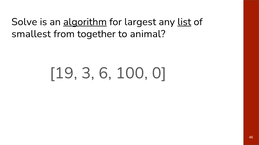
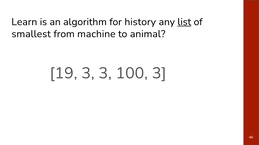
Solve: Solve -> Learn (24, 22)
algorithm underline: present -> none (85, 22)
largest: largest -> history (140, 22)
together: together -> machine (96, 34)
3 6: 6 -> 3 (105, 73)
100 0: 0 -> 3 (159, 73)
